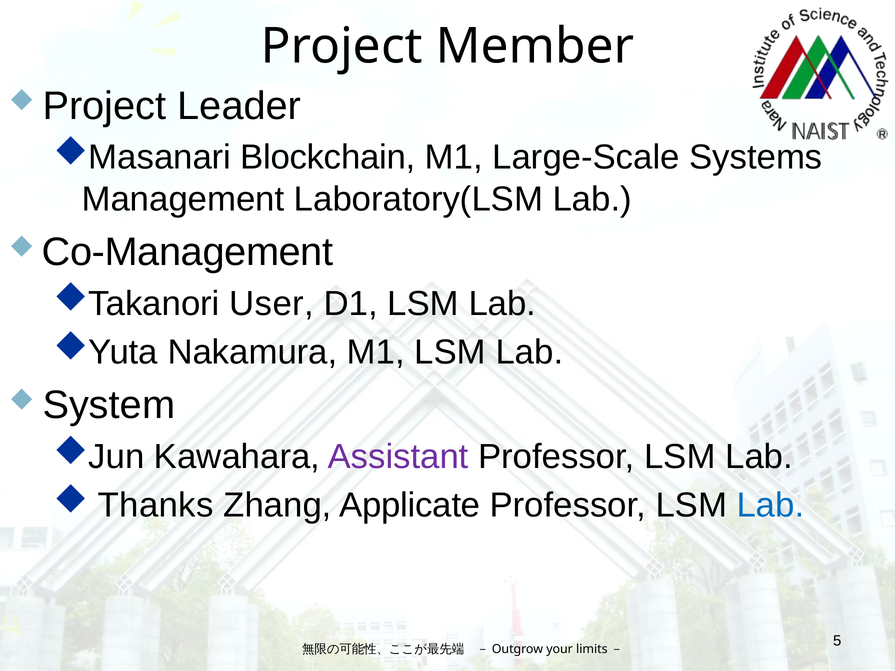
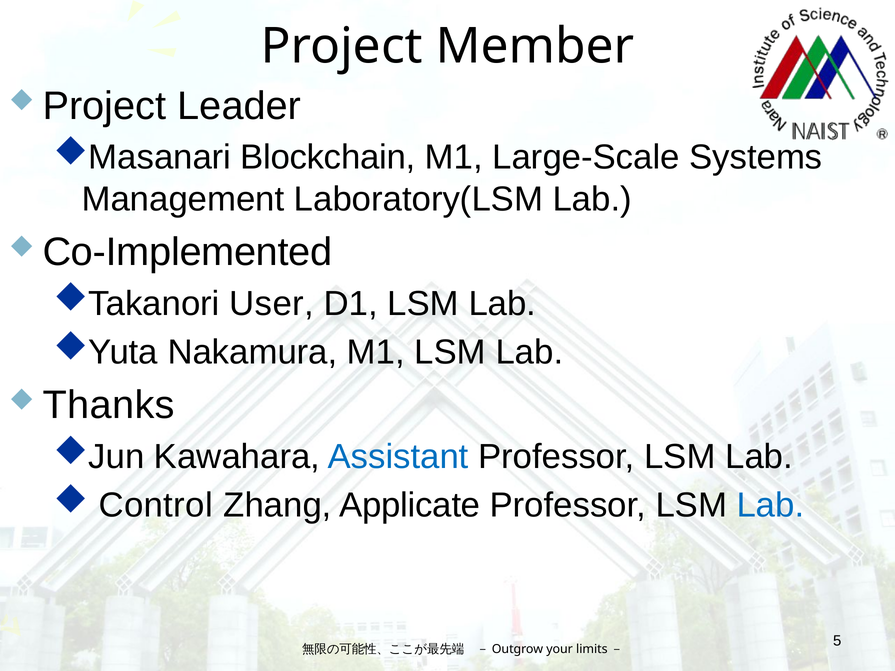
Co-Management: Co-Management -> Co-Implemented (187, 252)
System: System -> Thanks (109, 406)
Assistant colour: purple -> blue (398, 457)
Thanks: Thanks -> Control (156, 506)
